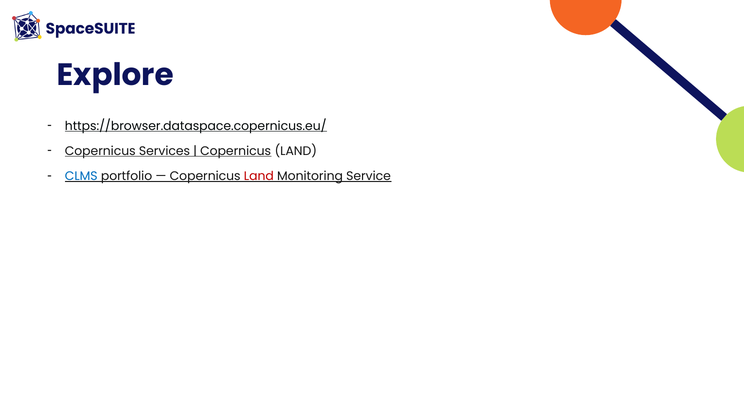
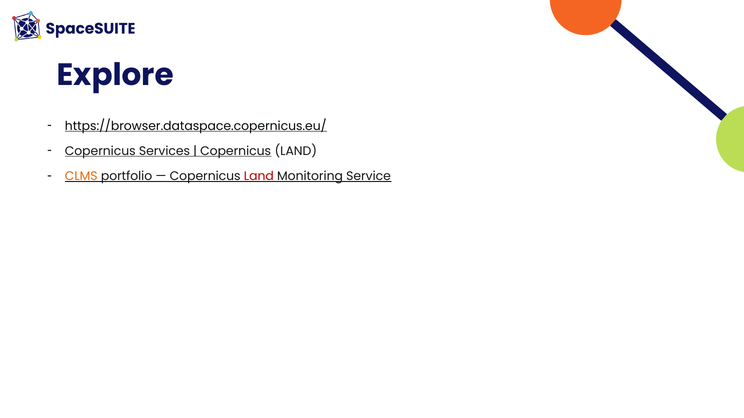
CLMS colour: blue -> orange (81, 176)
